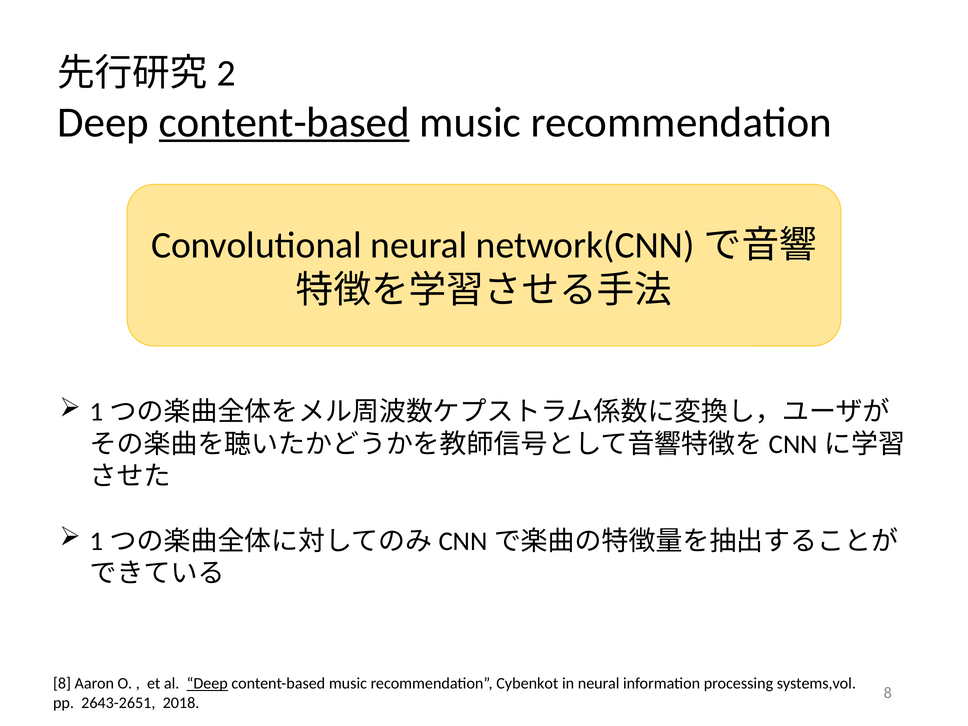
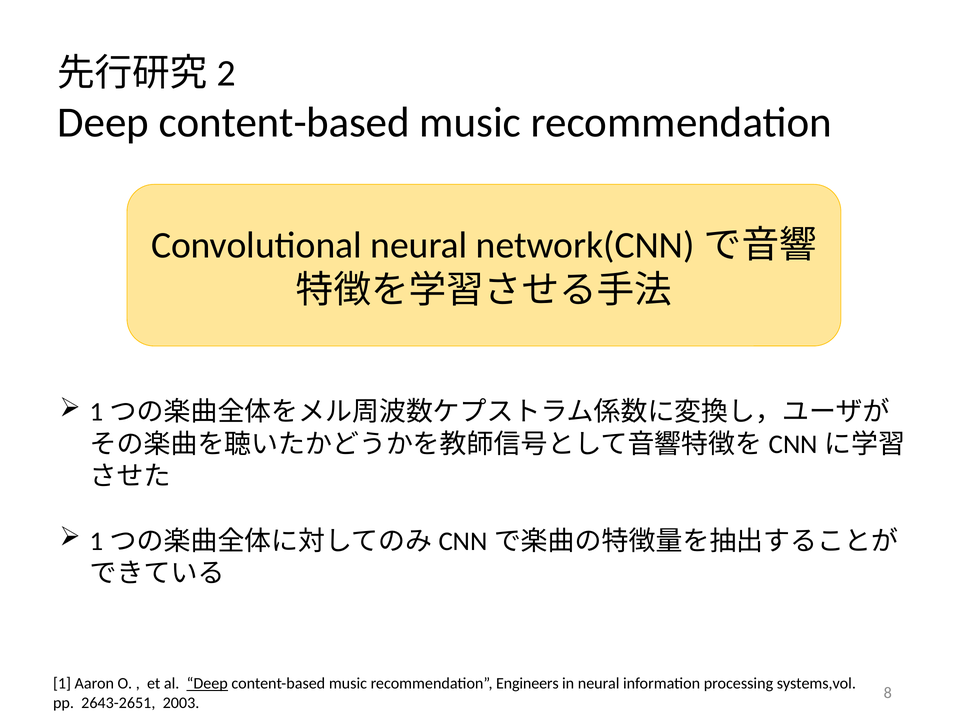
content-based underline: present -> none (284, 122)
8: 8 -> 1 (62, 683)
Cybenkot: Cybenkot -> Engineers (527, 683)
2018: 2018 -> 2003 (181, 703)
